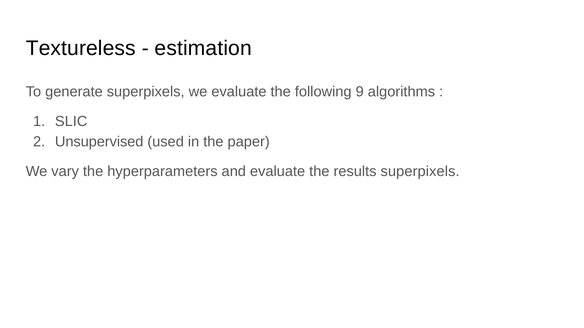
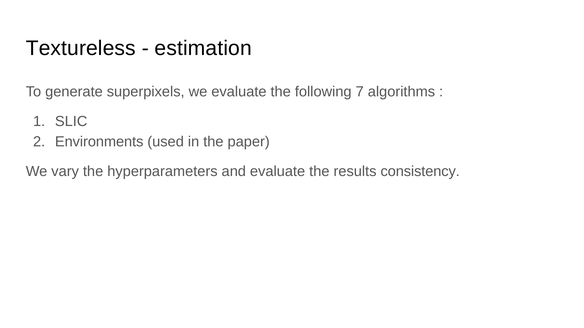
9: 9 -> 7 (360, 92)
Unsupervised: Unsupervised -> Environments (99, 142)
results superpixels: superpixels -> consistency (420, 172)
